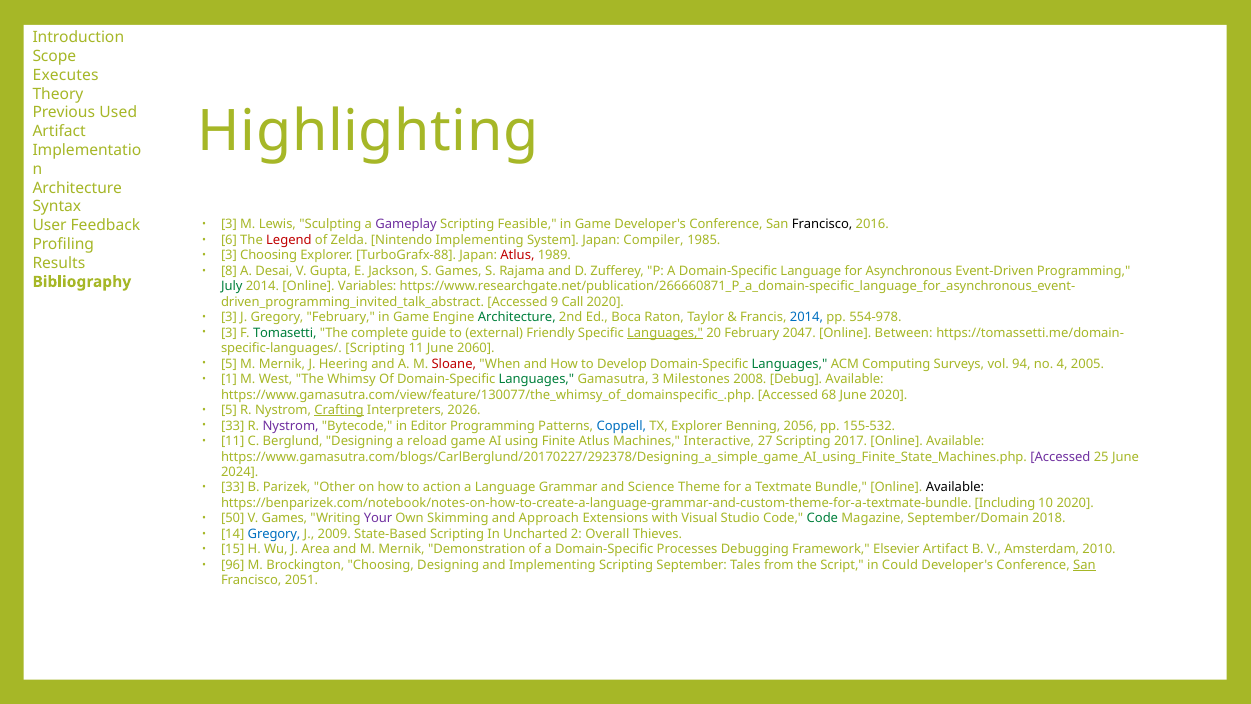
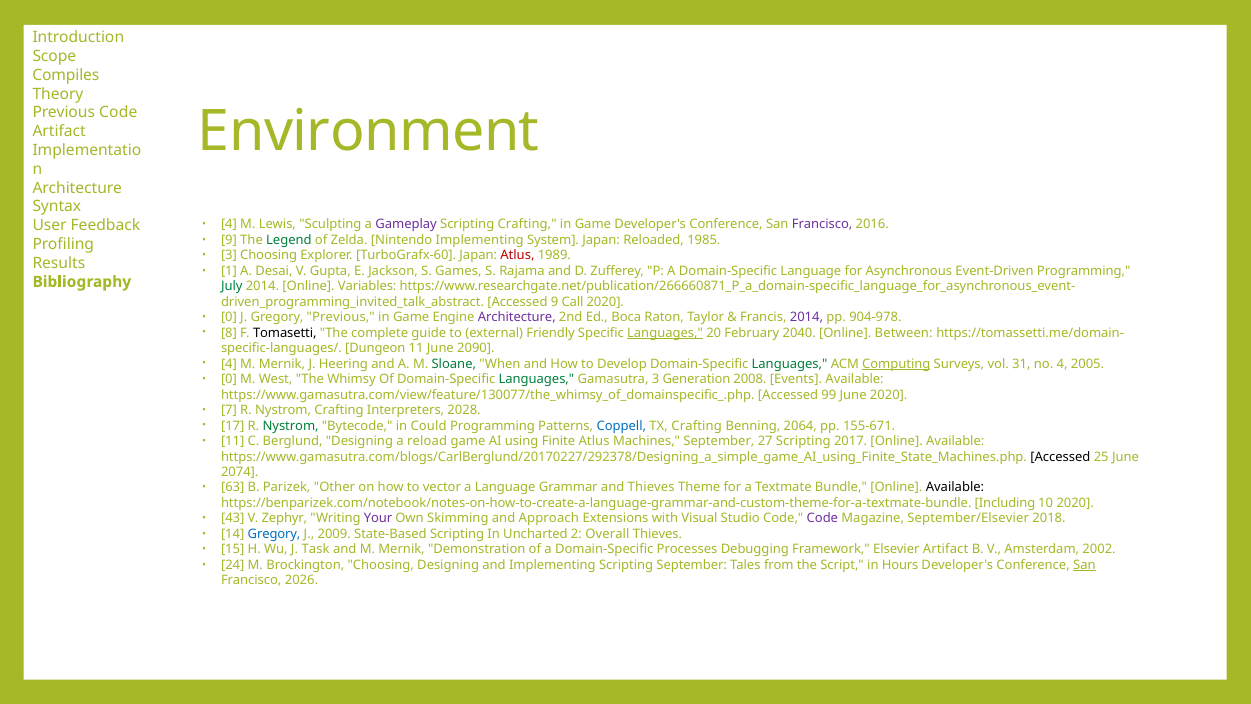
Executes: Executes -> Compiles (66, 75)
Previous Used: Used -> Code (118, 113)
Highlighting: Highlighting -> Environment (369, 132)
3: 3 -> 4 (229, 224)
Scripting Feasible: Feasible -> Crafting (527, 224)
Francisco colour: black -> purple (822, 224)
6: 6 -> 9 (229, 240)
Legend colour: red -> green (289, 240)
Compiler: Compiler -> Reloaded (654, 240)
TurboGrafx-88: TurboGrafx-88 -> TurboGrafx-60 (406, 255)
8: 8 -> 1 (229, 271)
3: 3 -> 0 (229, 317)
Gregory February: February -> Previous (341, 317)
Architecture colour: green -> purple (517, 317)
2014 colour: blue -> purple (806, 317)
554-978: 554-978 -> 904-978 (875, 317)
3: 3 -> 8 (229, 333)
Tomasetti colour: green -> black (285, 333)
2047: 2047 -> 2040 (799, 333)
Scripting: Scripting -> Dungeon (375, 348)
2060: 2060 -> 2090 (476, 348)
5: 5 -> 4 (229, 364)
Sloane colour: red -> green (454, 364)
Computing underline: none -> present (896, 364)
94: 94 -> 31 (1021, 364)
1: 1 -> 0 (229, 379)
Milestones: Milestones -> Generation (696, 379)
Debug: Debug -> Events (796, 379)
68: 68 -> 99 (829, 395)
5: 5 -> 7 (229, 410)
Crafting underline: present -> none (339, 410)
2026: 2026 -> 2028 (464, 410)
33: 33 -> 17 (233, 426)
Nystrom colour: purple -> green (291, 426)
Editor: Editor -> Could (429, 426)
TX Explorer: Explorer -> Crafting (697, 426)
2056: 2056 -> 2064 (800, 426)
155-532: 155-532 -> 155-671 (869, 426)
Machines Interactive: Interactive -> September (719, 441)
Accessed colour: purple -> black (1060, 457)
2024: 2024 -> 2074 (240, 472)
33: 33 -> 63 (233, 487)
action: action -> vector (442, 487)
and Science: Science -> Thieves (651, 487)
50: 50 -> 43 (233, 518)
V Games: Games -> Zephyr (284, 518)
Code colour: green -> purple (822, 518)
September/Domain: September/Domain -> September/Elsevier (968, 518)
Area: Area -> Task (316, 549)
2010: 2010 -> 2002 (1099, 549)
96: 96 -> 24 (233, 565)
Could: Could -> Hours (900, 565)
2051: 2051 -> 2026 (301, 580)
